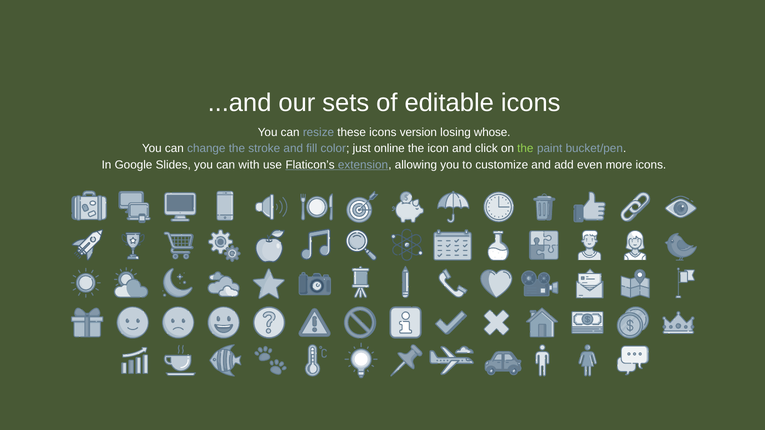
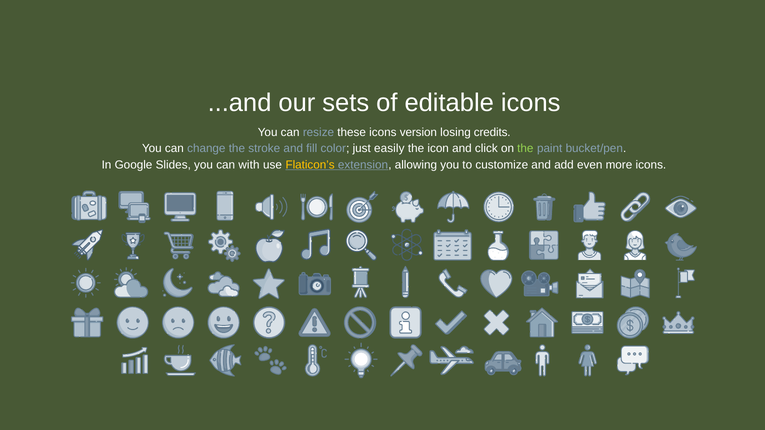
whose: whose -> credits (492, 133)
online: online -> easily (389, 149)
Flaticon’s colour: white -> yellow (310, 165)
